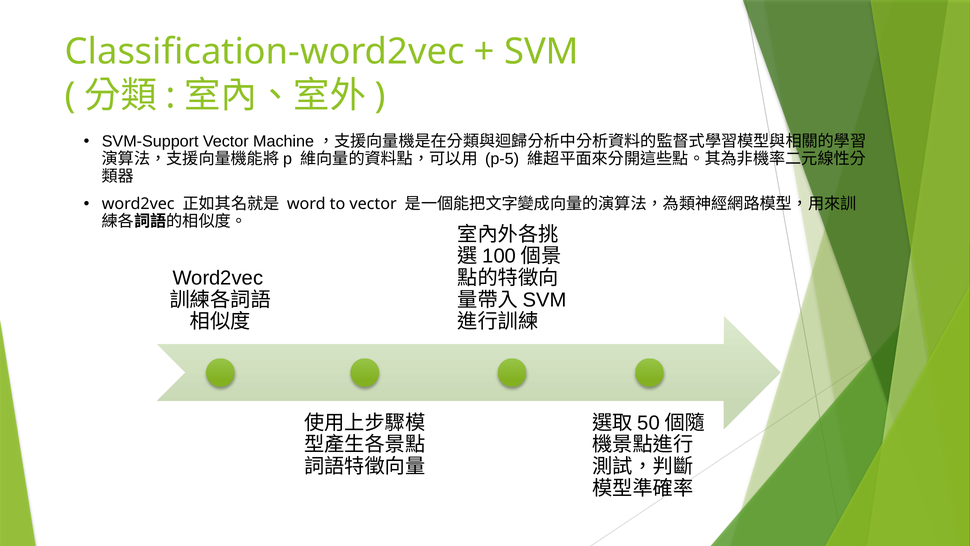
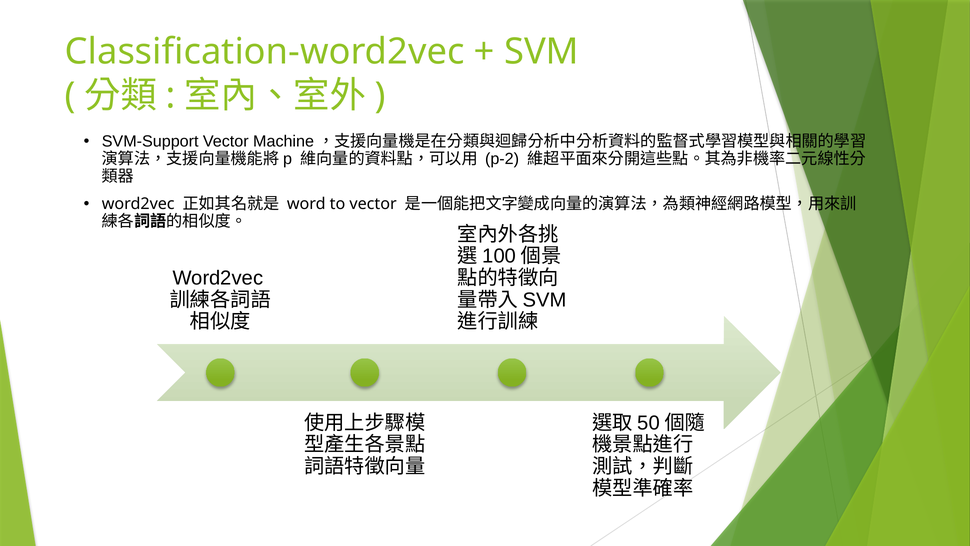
p-5: p-5 -> p-2 (502, 159)
